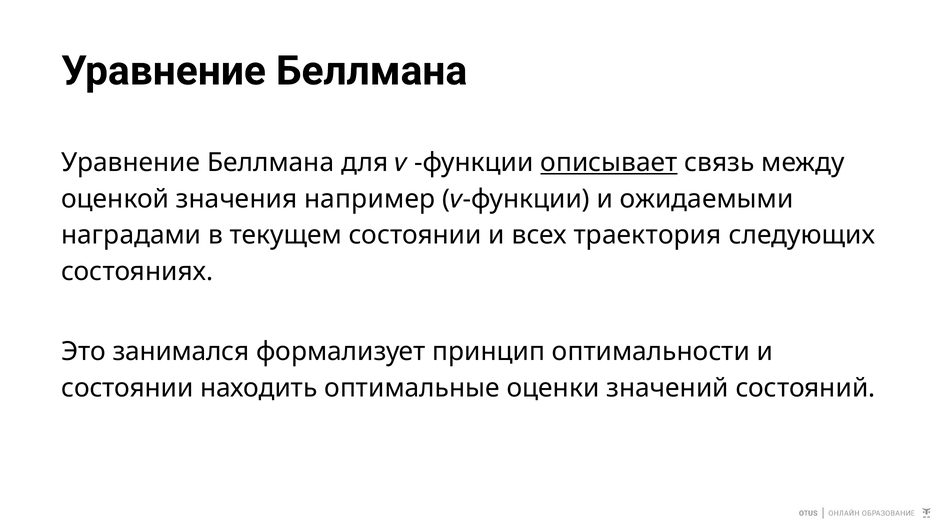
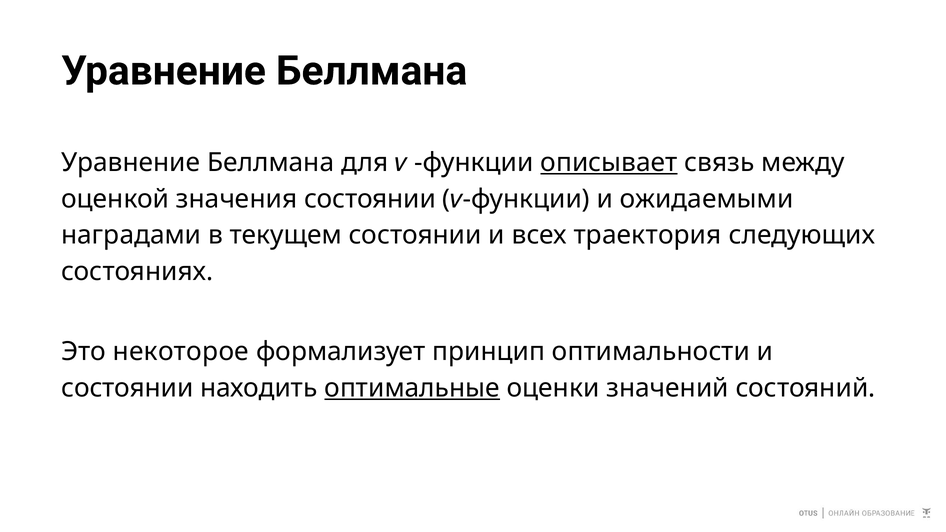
значения например: например -> состоянии (370, 199)
занимался: занимался -> некоторое (181, 352)
оптимальные underline: none -> present (412, 388)
